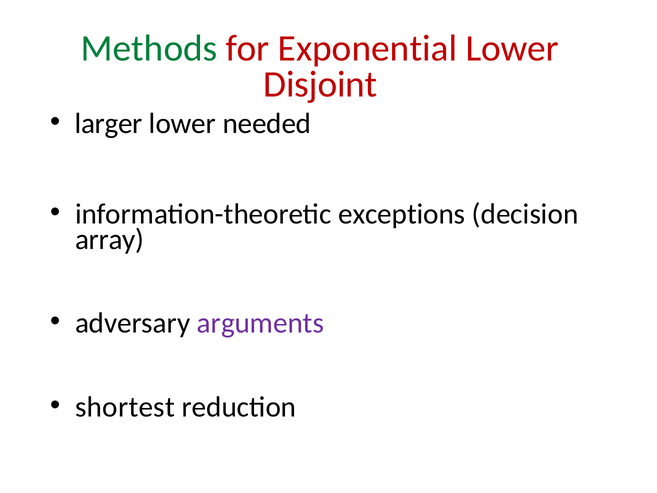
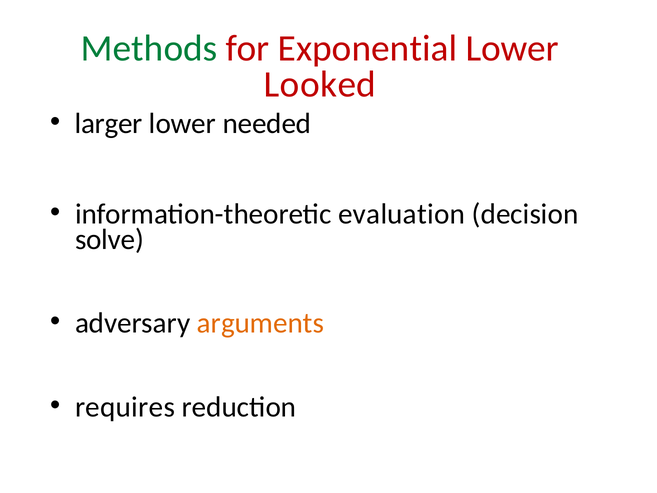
Disjoint: Disjoint -> Looked (320, 84)
exceptions: exceptions -> evaluation (402, 214)
array: array -> solve (110, 239)
arguments colour: purple -> orange (261, 323)
shortest: shortest -> requires (125, 407)
